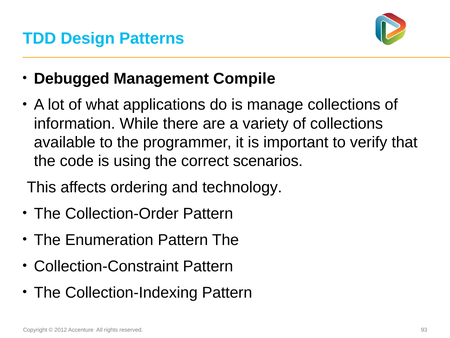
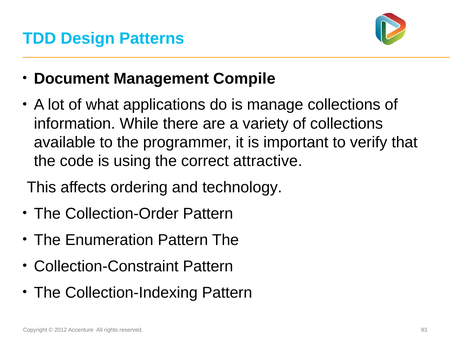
Debugged: Debugged -> Document (72, 78)
scenarios: scenarios -> attractive (268, 161)
